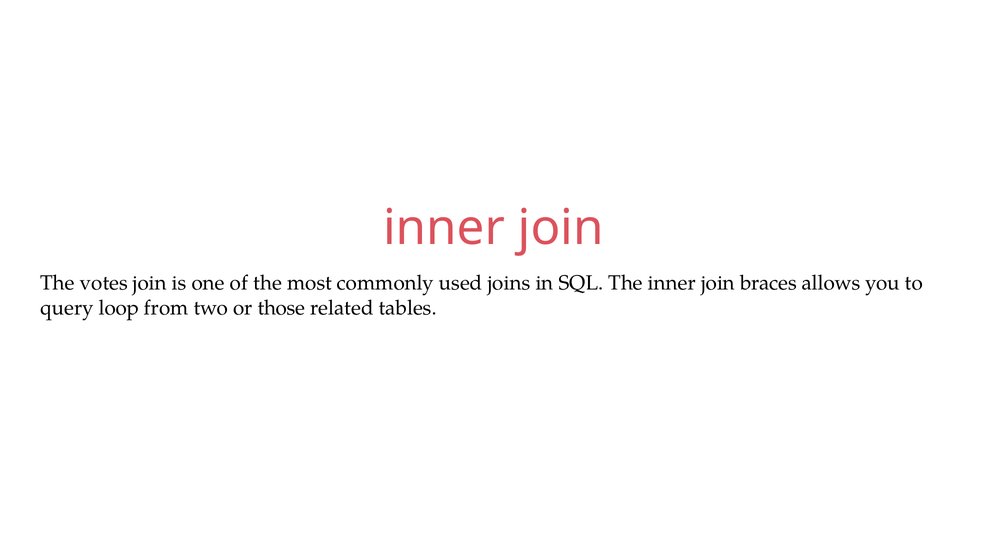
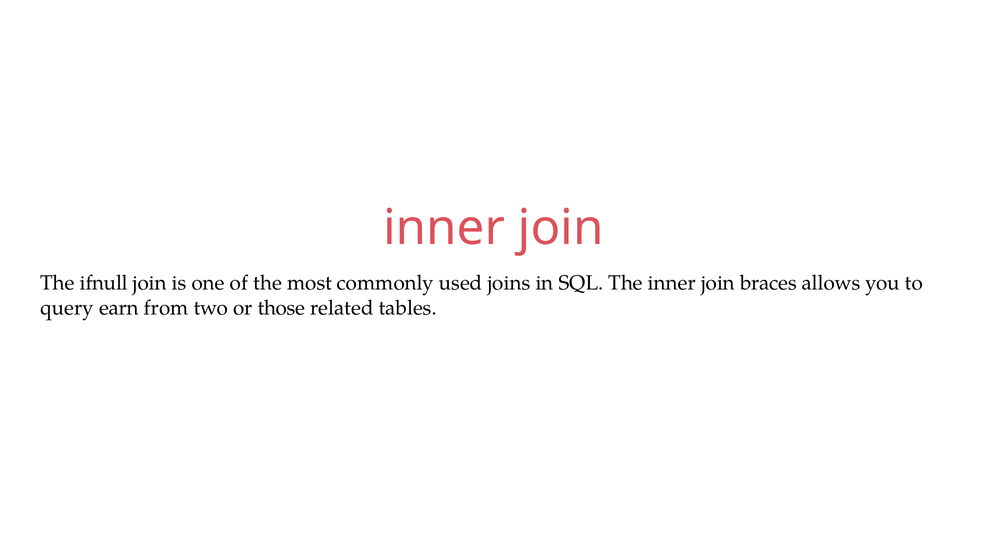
votes: votes -> ifnull (104, 283)
loop: loop -> earn (119, 308)
